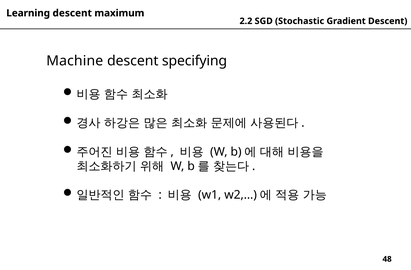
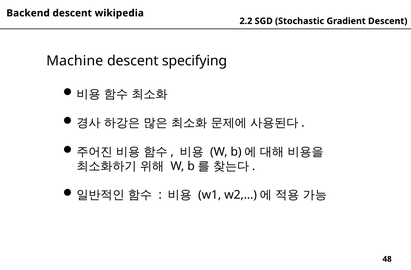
Learning: Learning -> Backend (28, 13)
maximum: maximum -> wikipedia (119, 13)
